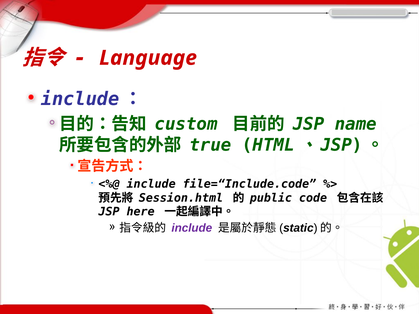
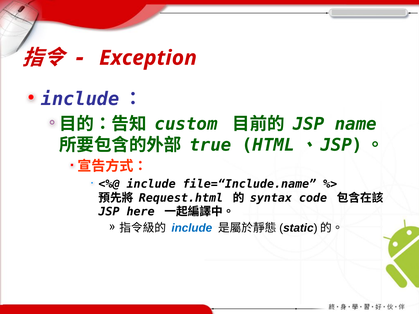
Language: Language -> Exception (148, 58)
file=“Include.code: file=“Include.code -> file=“Include.name (249, 184)
Session.html: Session.html -> Request.html (181, 198)
public: public -> syntax (271, 198)
include colour: purple -> blue (192, 228)
